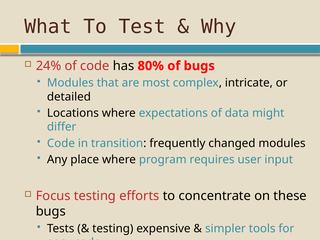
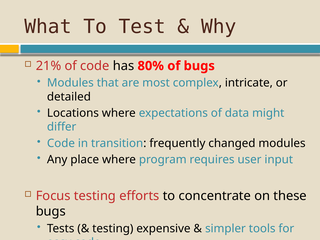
24%: 24% -> 21% (49, 66)
